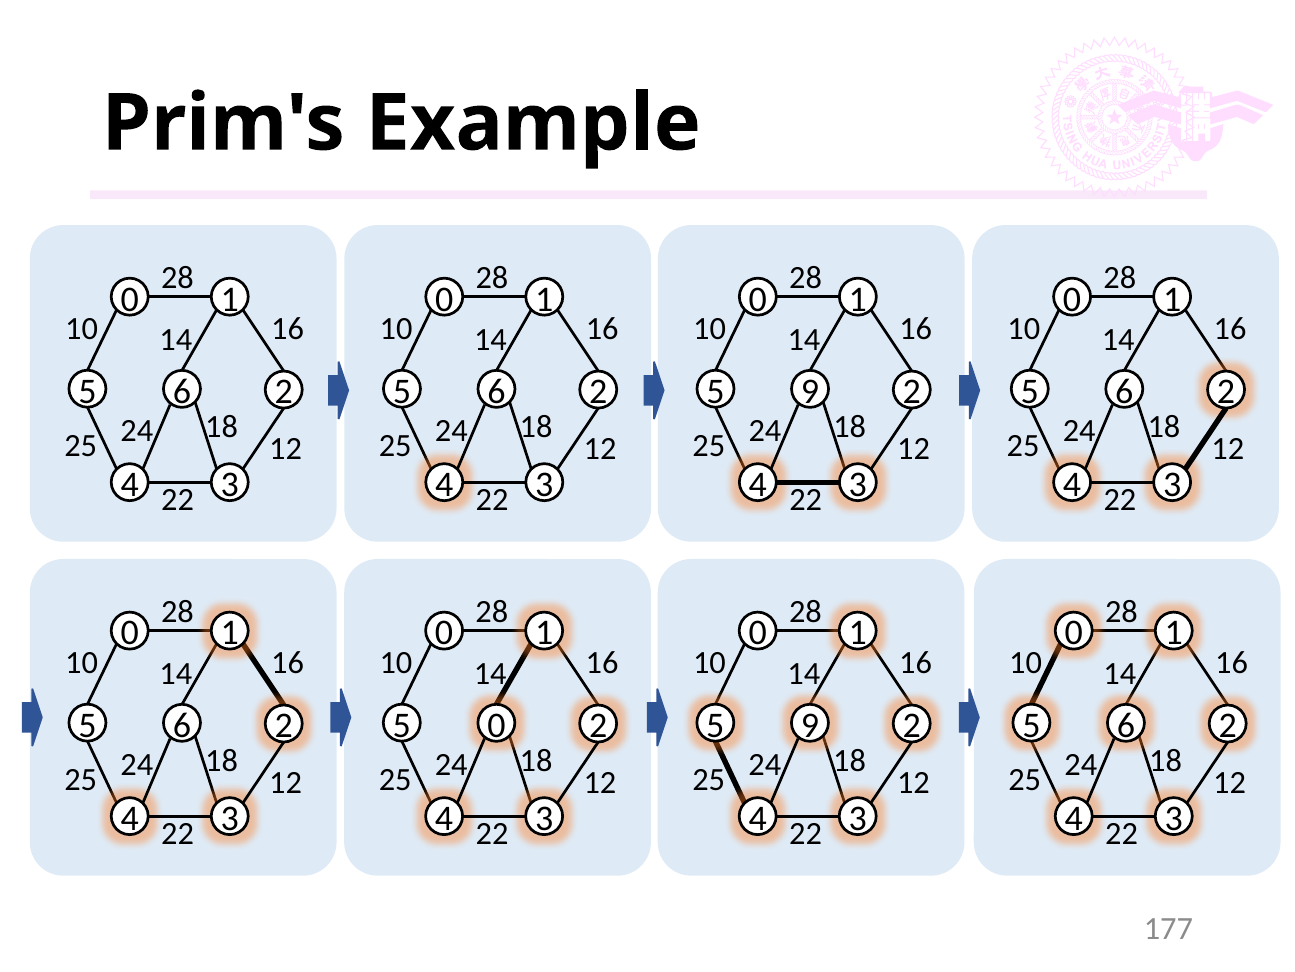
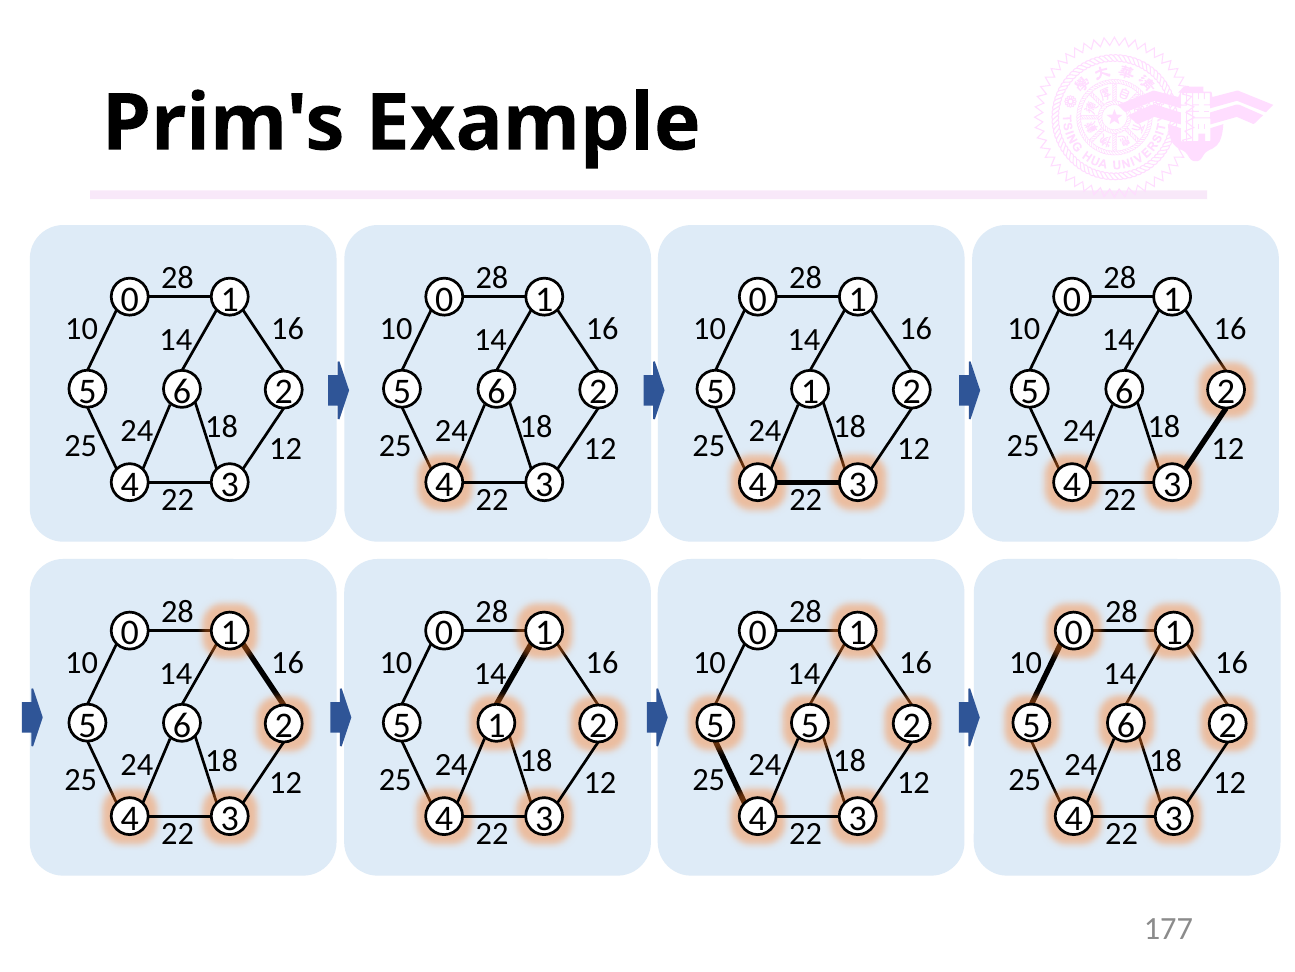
9: 9 -> 1 (810, 391)
0: 0 -> 1 (496, 725)
9: 9 -> 5 (810, 725)
